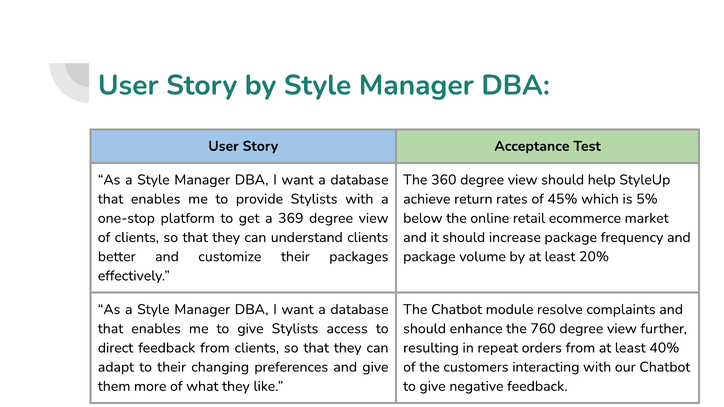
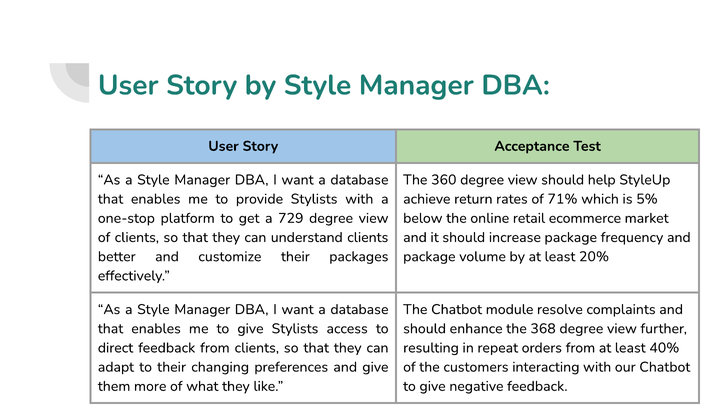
45%: 45% -> 71% (562, 199)
369: 369 -> 729 (291, 218)
760: 760 -> 368 (543, 329)
